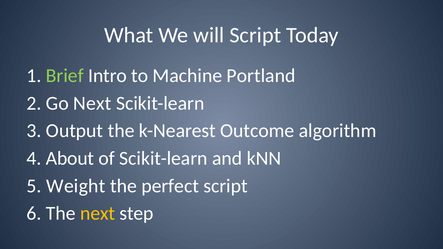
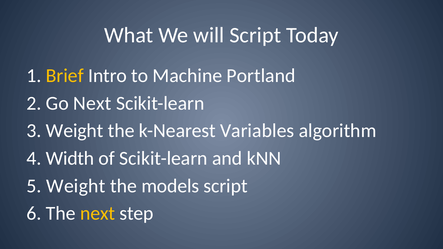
Brief colour: light green -> yellow (65, 76)
3 Output: Output -> Weight (75, 131)
Outcome: Outcome -> Variables (257, 131)
About: About -> Width (70, 158)
perfect: perfect -> models (170, 186)
